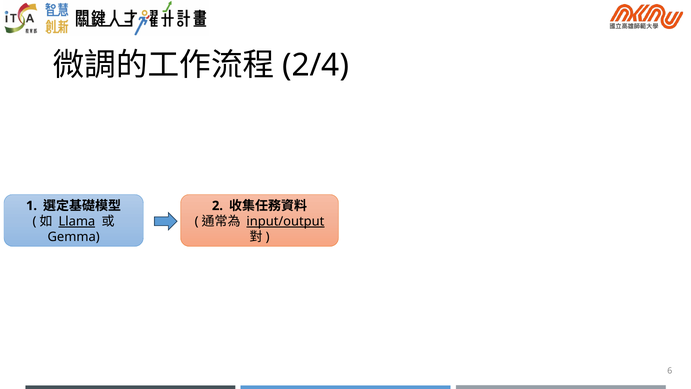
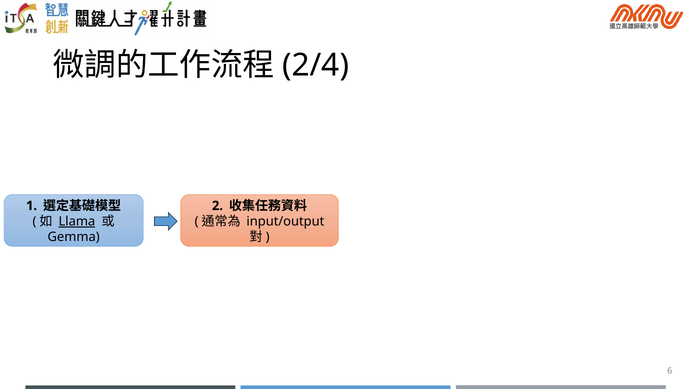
input/output underline: present -> none (285, 221)
